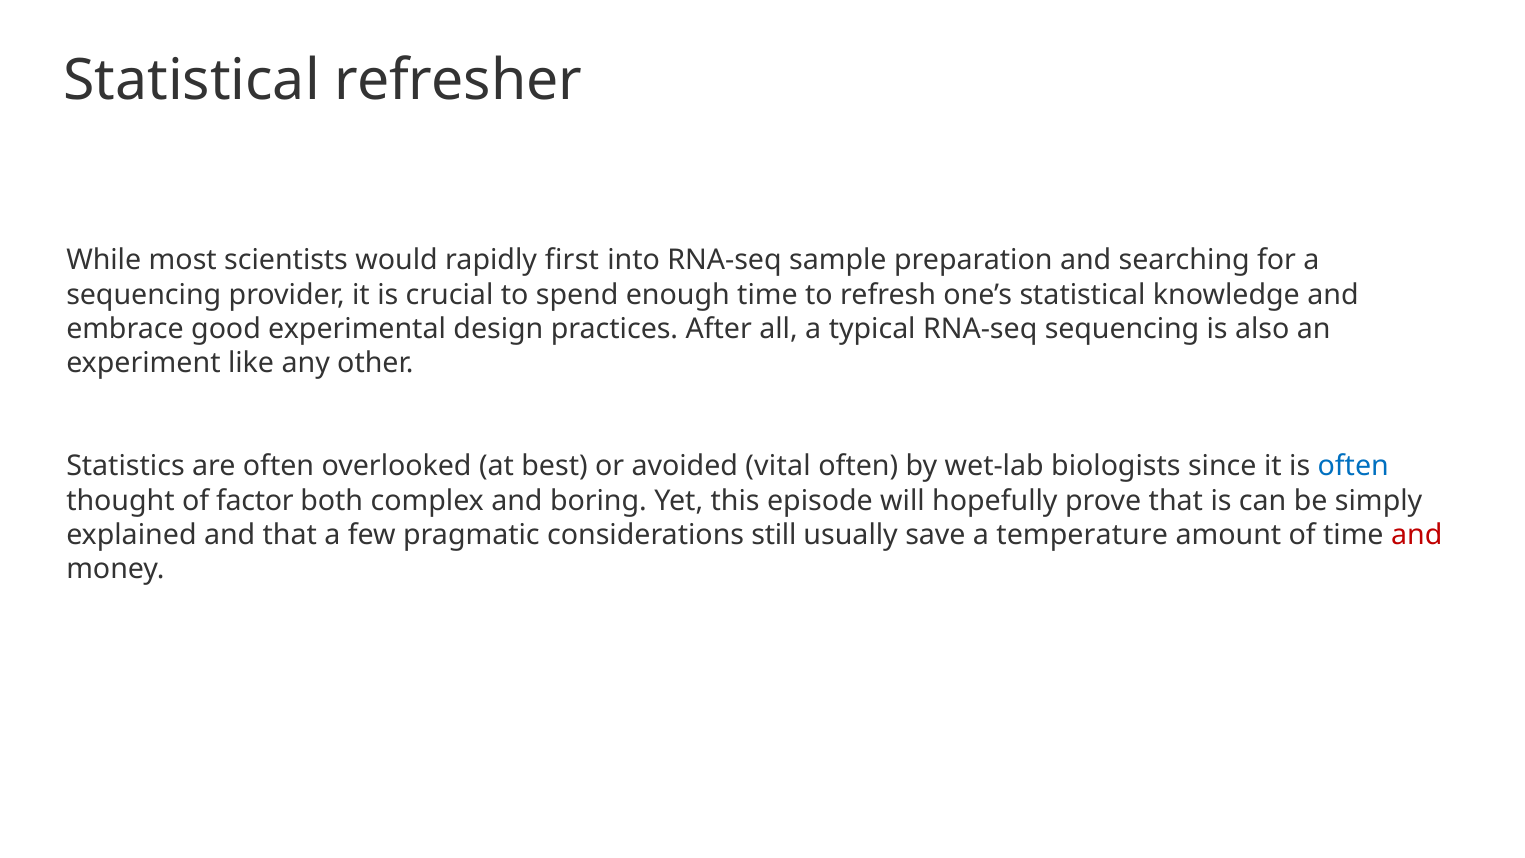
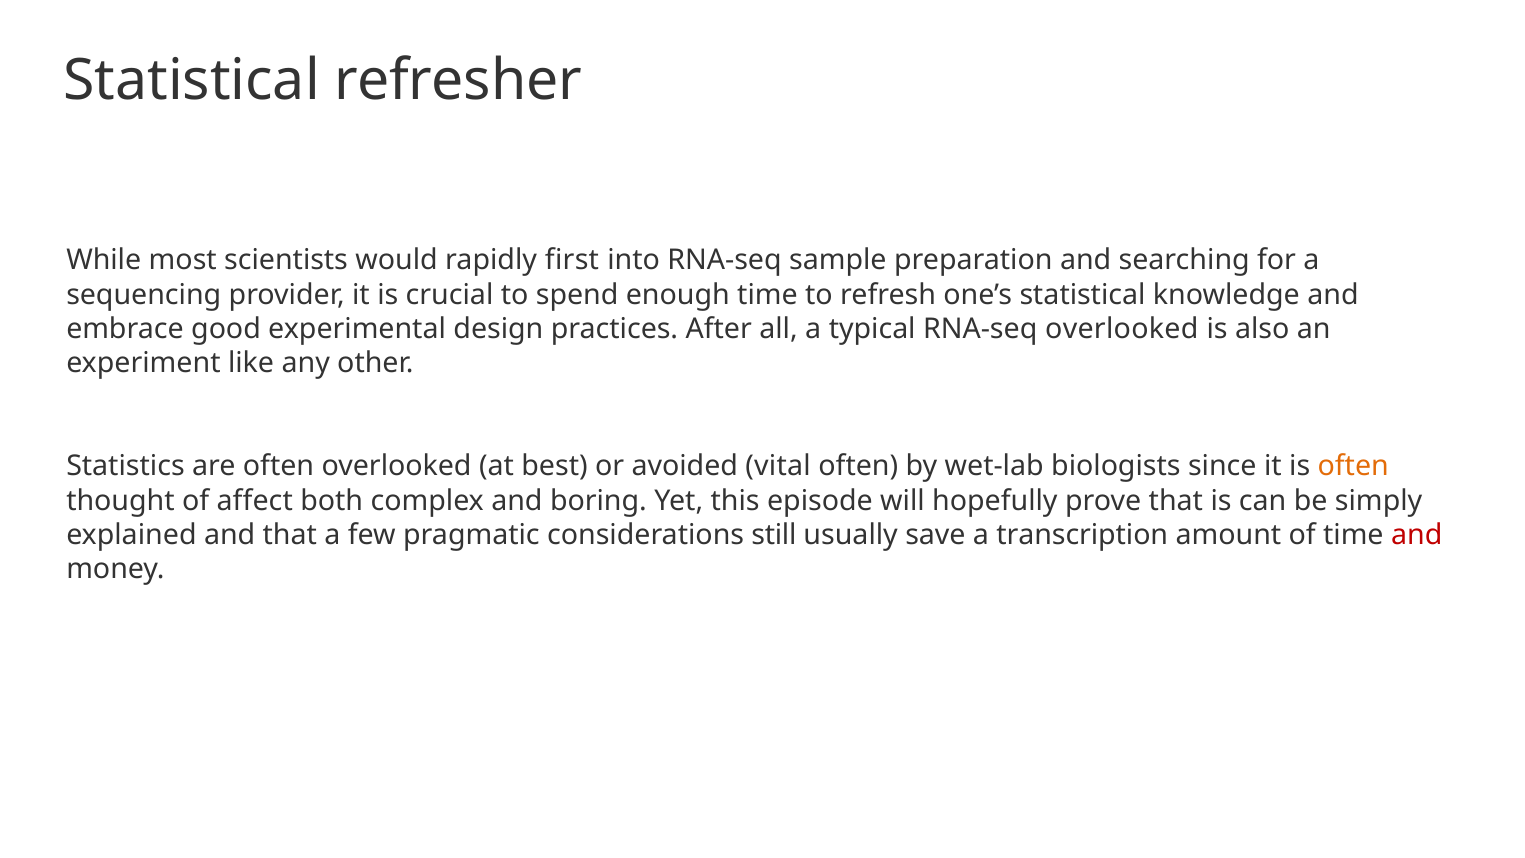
RNA-seq sequencing: sequencing -> overlooked (1122, 329)
often colour: blue -> orange (1353, 466)
factor: factor -> affect (255, 501)
temperature: temperature -> transcription (1082, 535)
